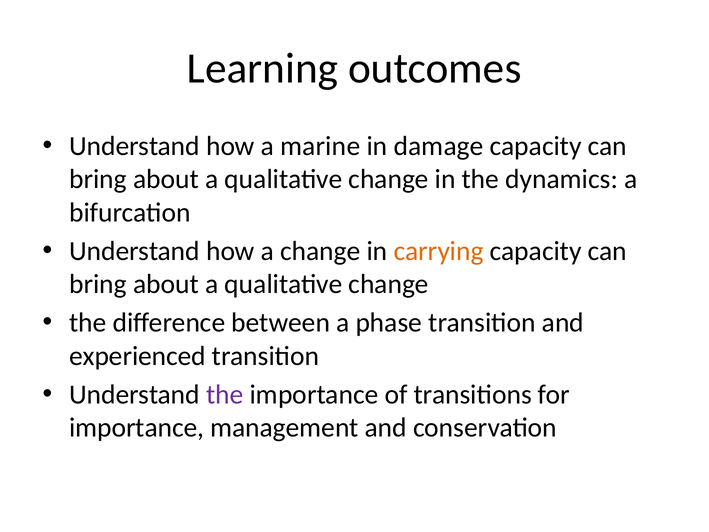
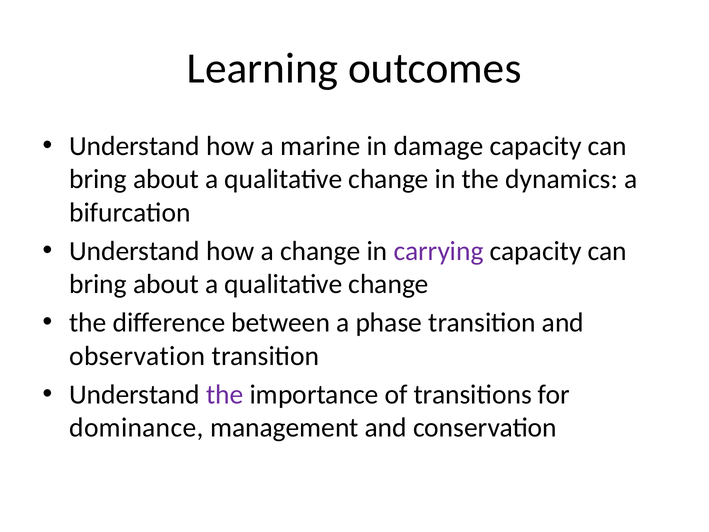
carrying colour: orange -> purple (439, 251)
experienced: experienced -> observation (137, 356)
importance: importance -> dominance (136, 428)
